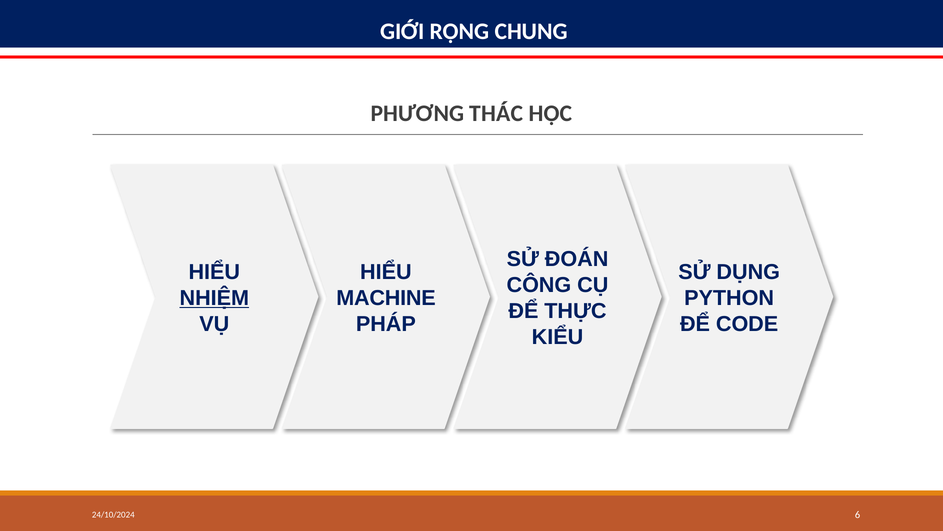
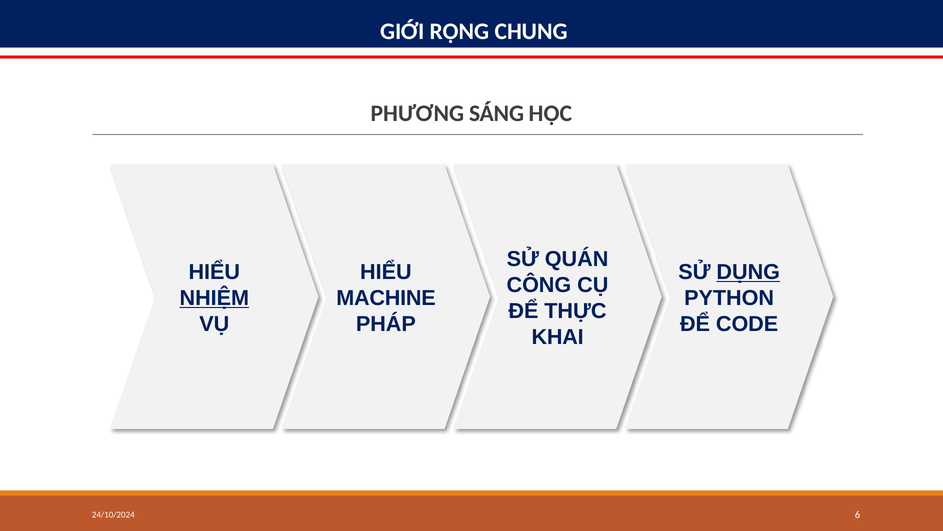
THÁC: THÁC -> SÁNG (497, 113)
ĐOÁN: ĐOÁN -> QUÁN (577, 259)
DỤNG underline: none -> present (748, 272)
KIỂU: KIỂU -> KHAI (558, 337)
